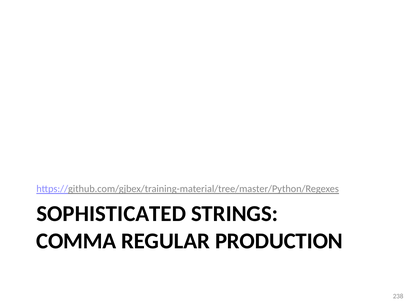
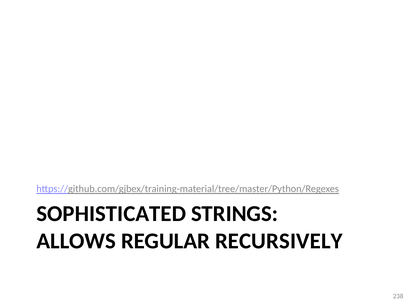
COMMA: COMMA -> ALLOWS (76, 242)
PRODUCTION: PRODUCTION -> RECURSIVELY (279, 242)
